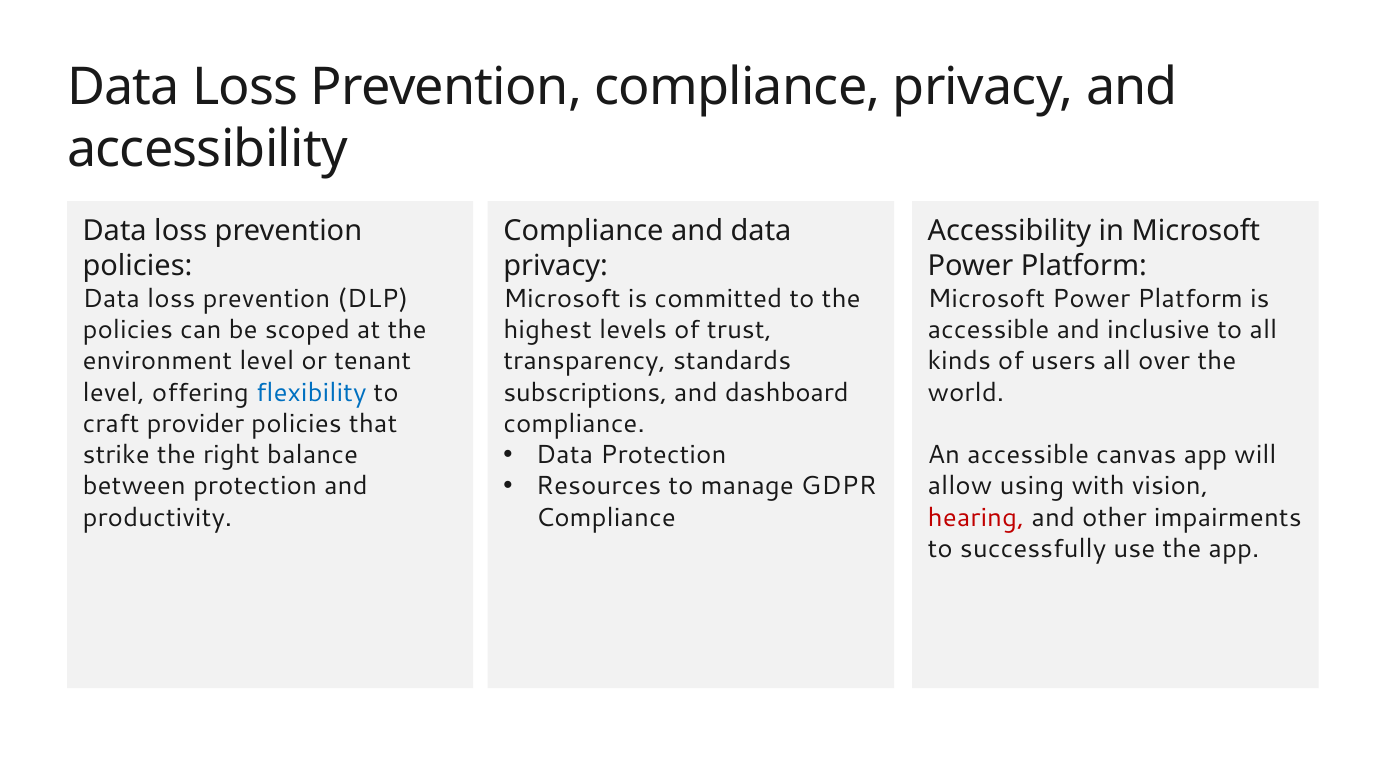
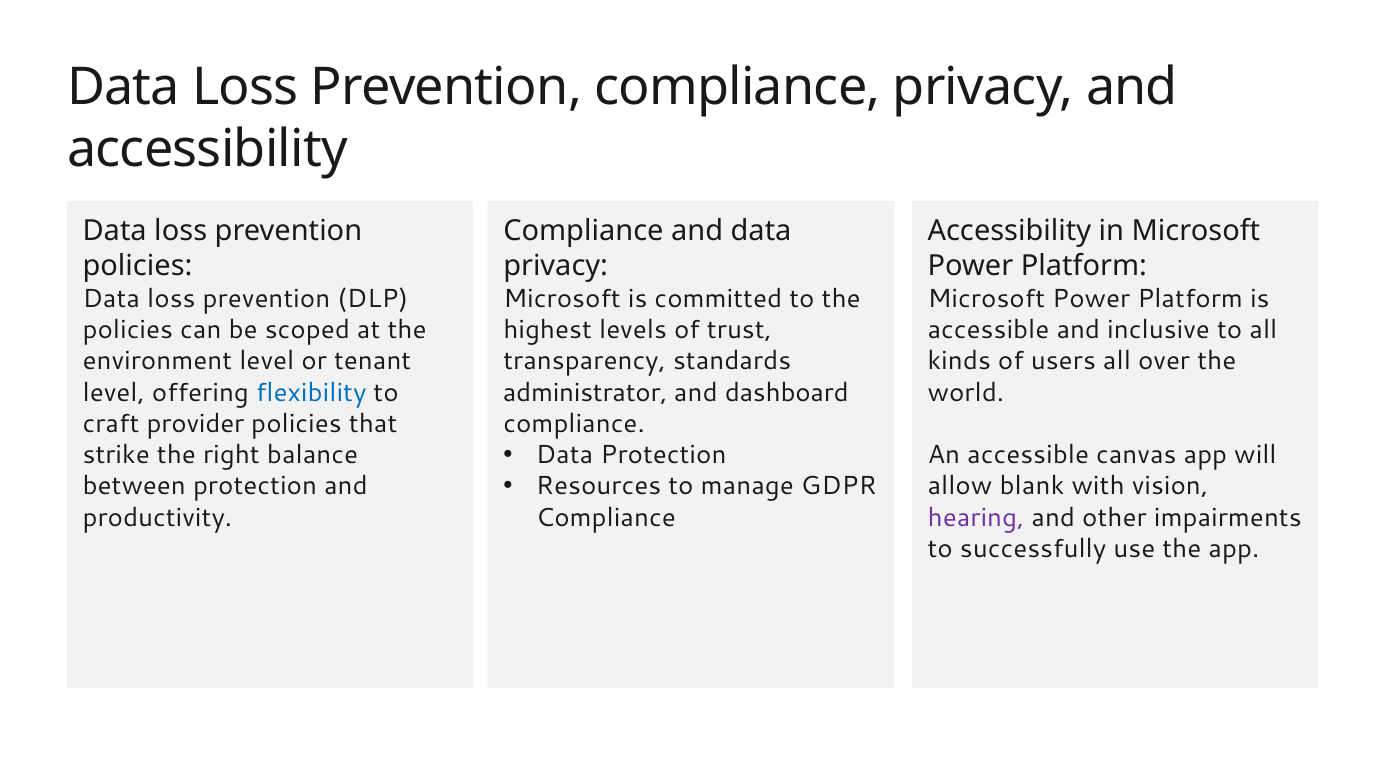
subscriptions: subscriptions -> administrator (585, 392)
using: using -> blank (1032, 486)
hearing colour: red -> purple (976, 517)
